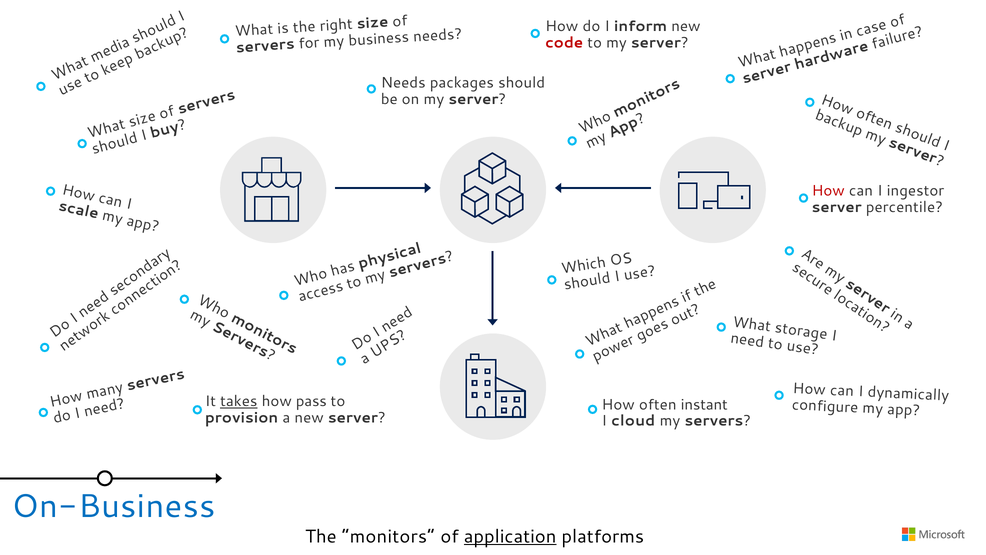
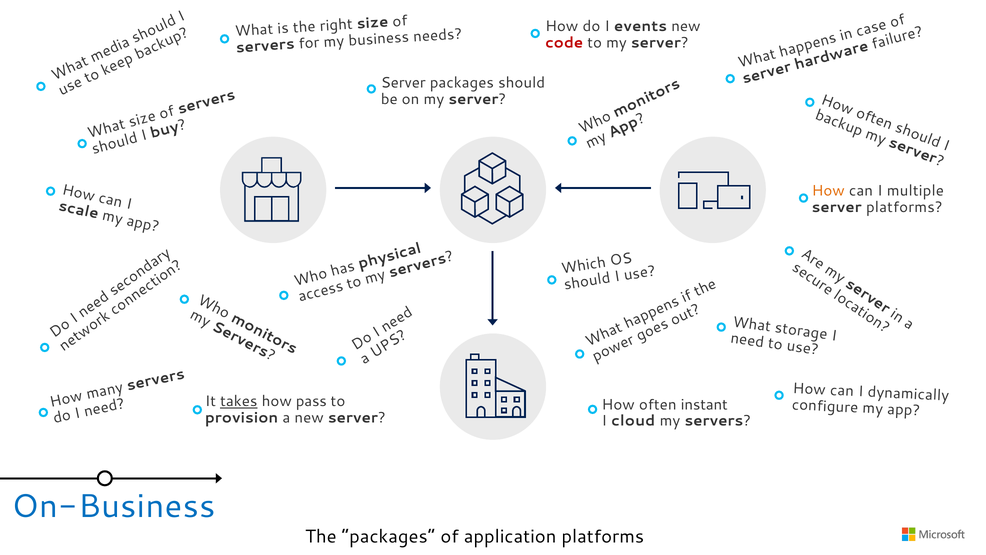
inform: inform -> events (640, 26)
Needs: Needs -> Server (403, 83)
How colour: red -> orange (828, 191)
ingestor: ingestor -> multiple (915, 191)
server percentile: percentile -> platforms (904, 207)
The monitors: monitors -> packages (388, 536)
application underline: present -> none (510, 536)
